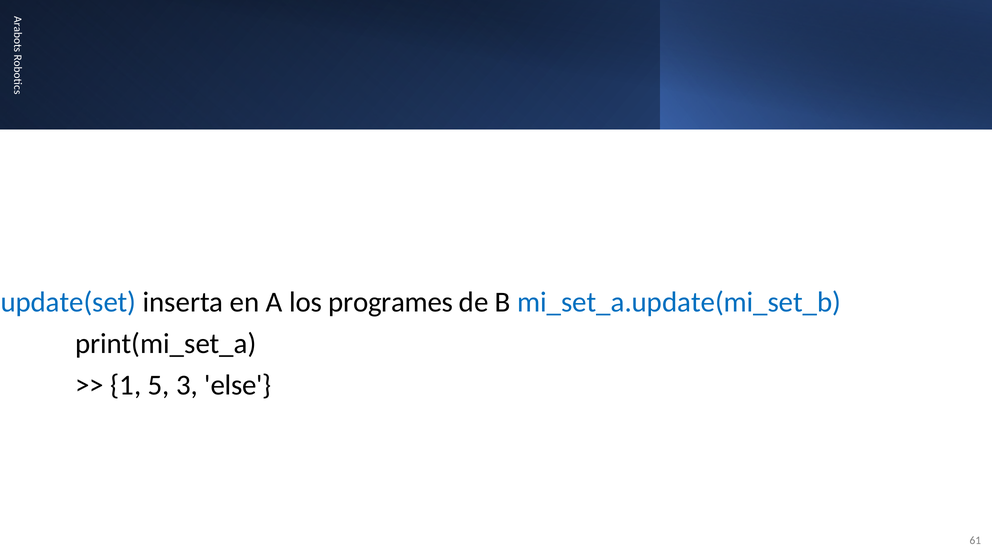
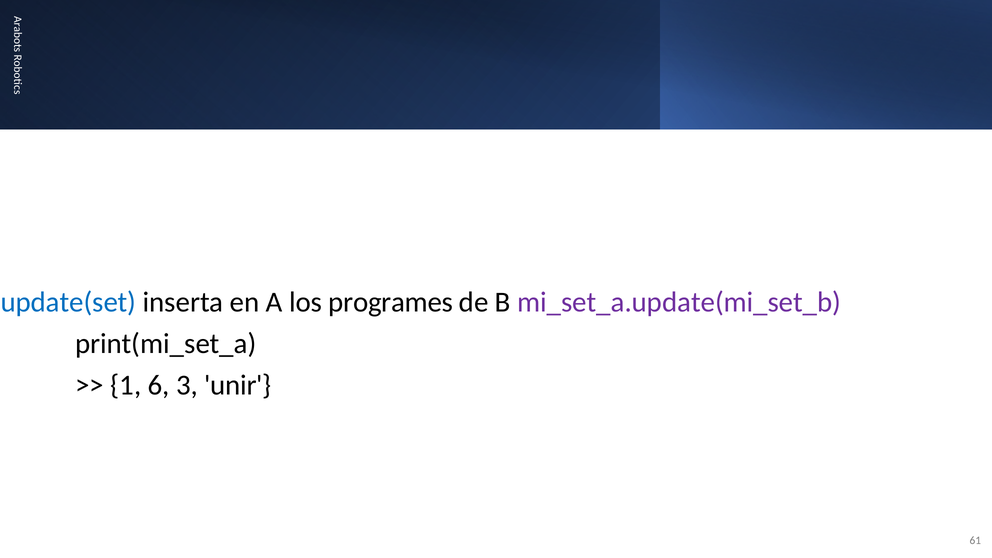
mi_set_a.update(mi_set_b colour: blue -> purple (679, 302)
5: 5 -> 6 (159, 385)
else: else -> unir (238, 385)
